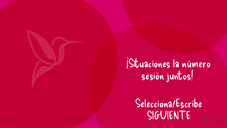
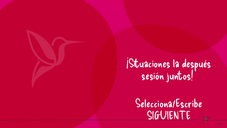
número: número -> después (197, 63)
